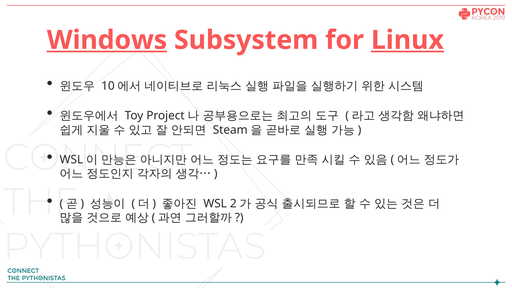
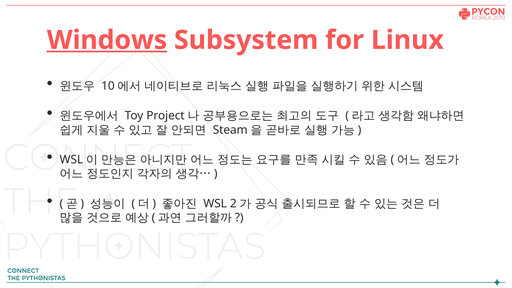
Linux underline: present -> none (407, 40)
